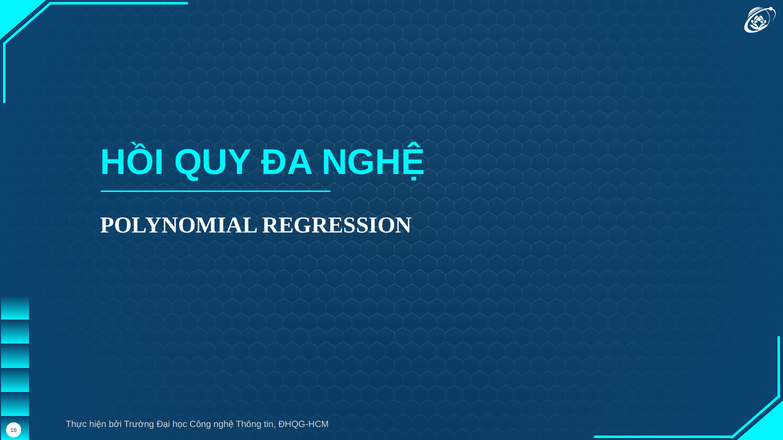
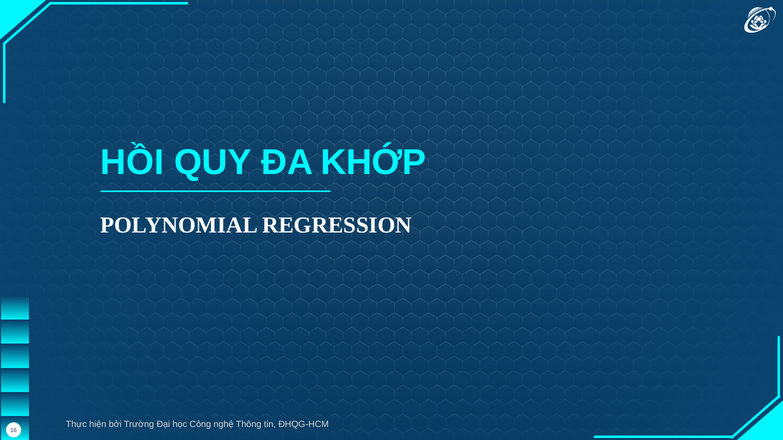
ĐA NGHỆ: NGHỆ -> KHỚP (373, 163)
